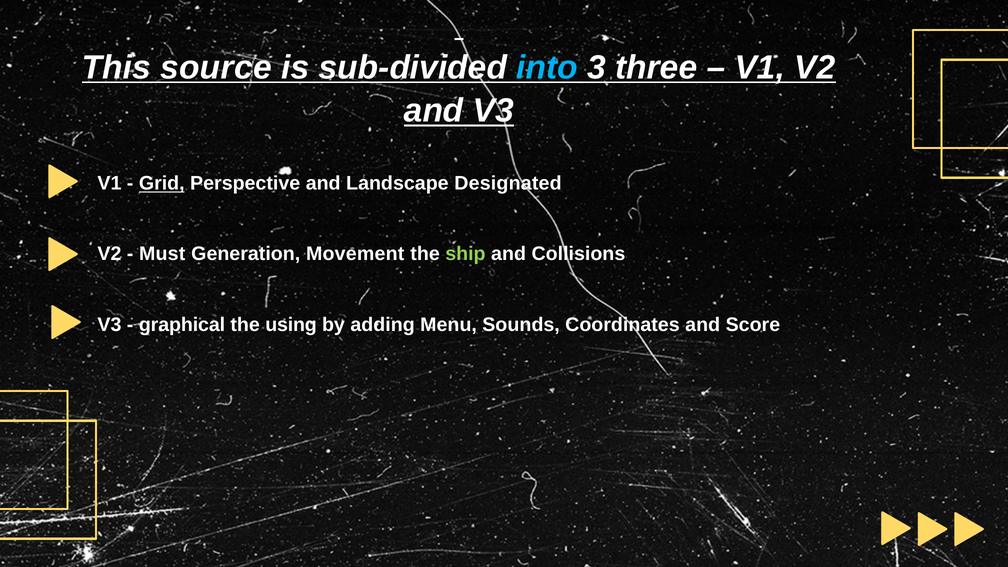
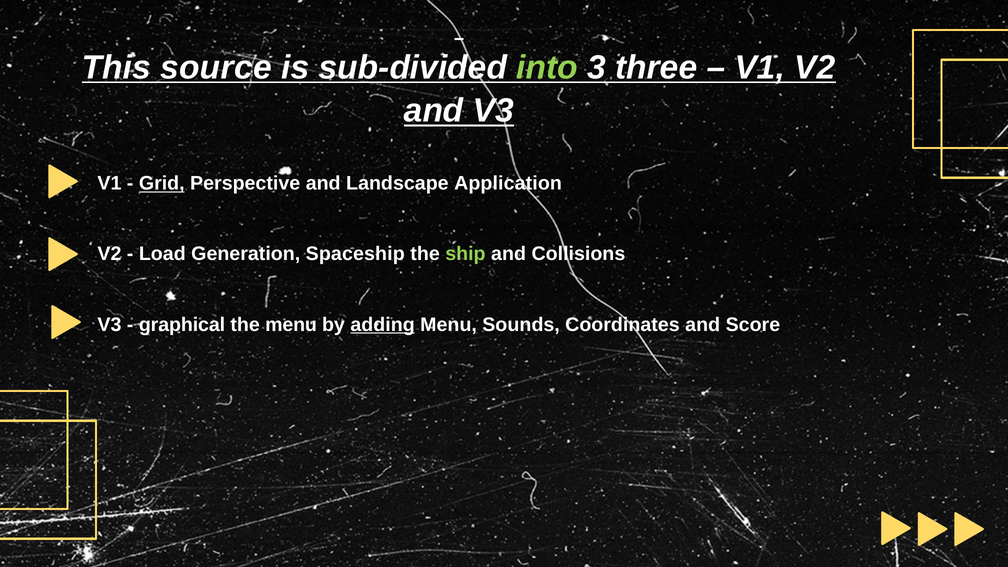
into colour: light blue -> light green (547, 68)
Designated: Designated -> Application (508, 183)
Must: Must -> Load (162, 254)
Movement: Movement -> Spaceship (355, 254)
the using: using -> menu (291, 325)
adding underline: none -> present (383, 325)
